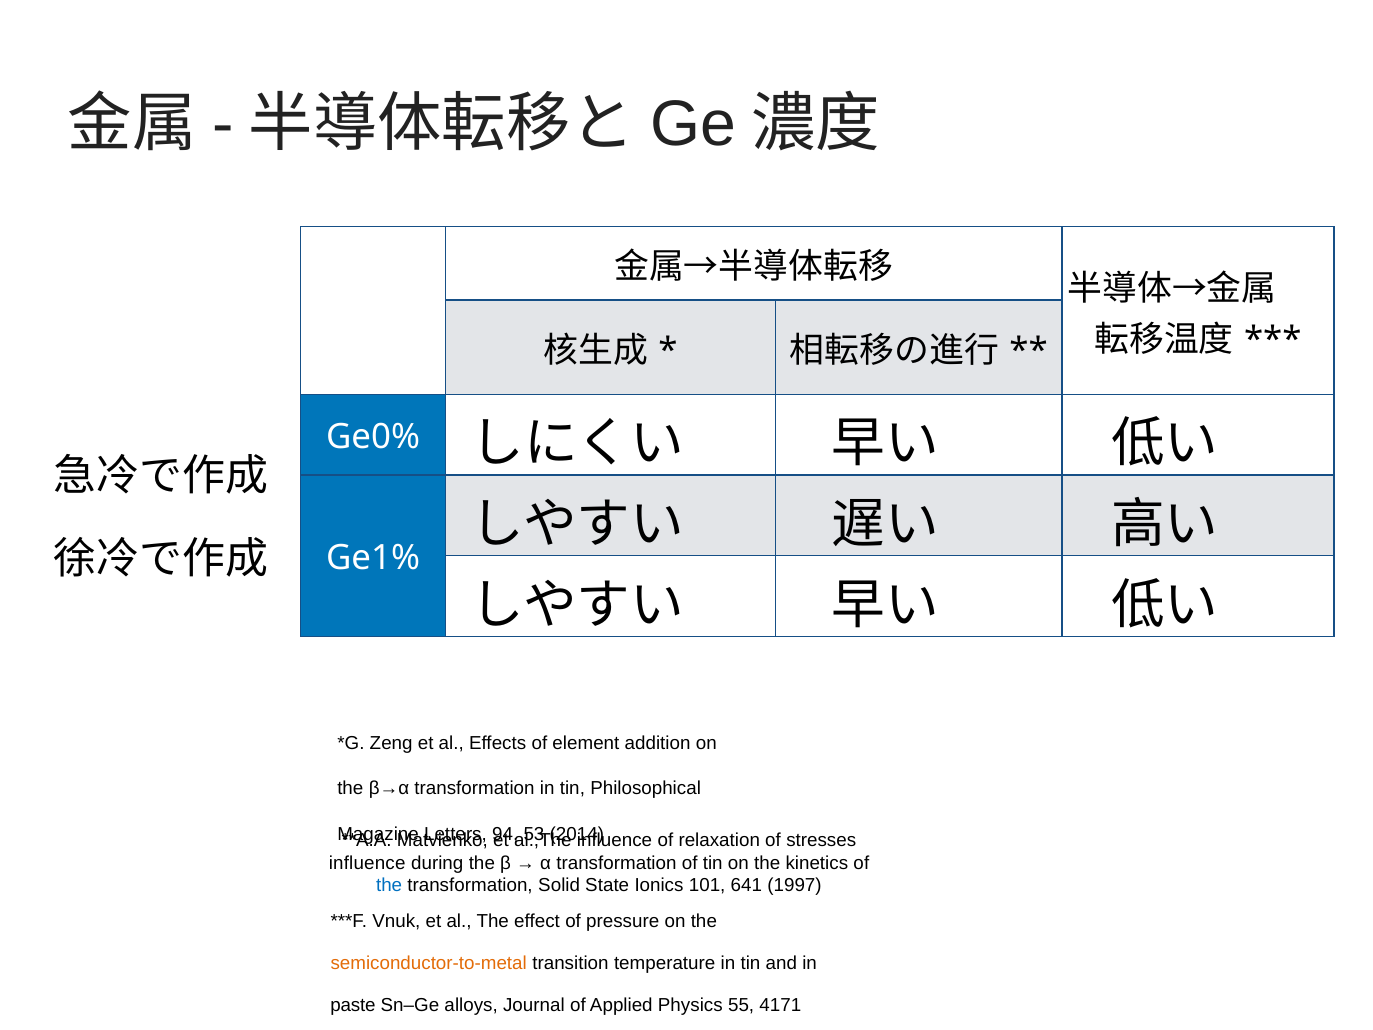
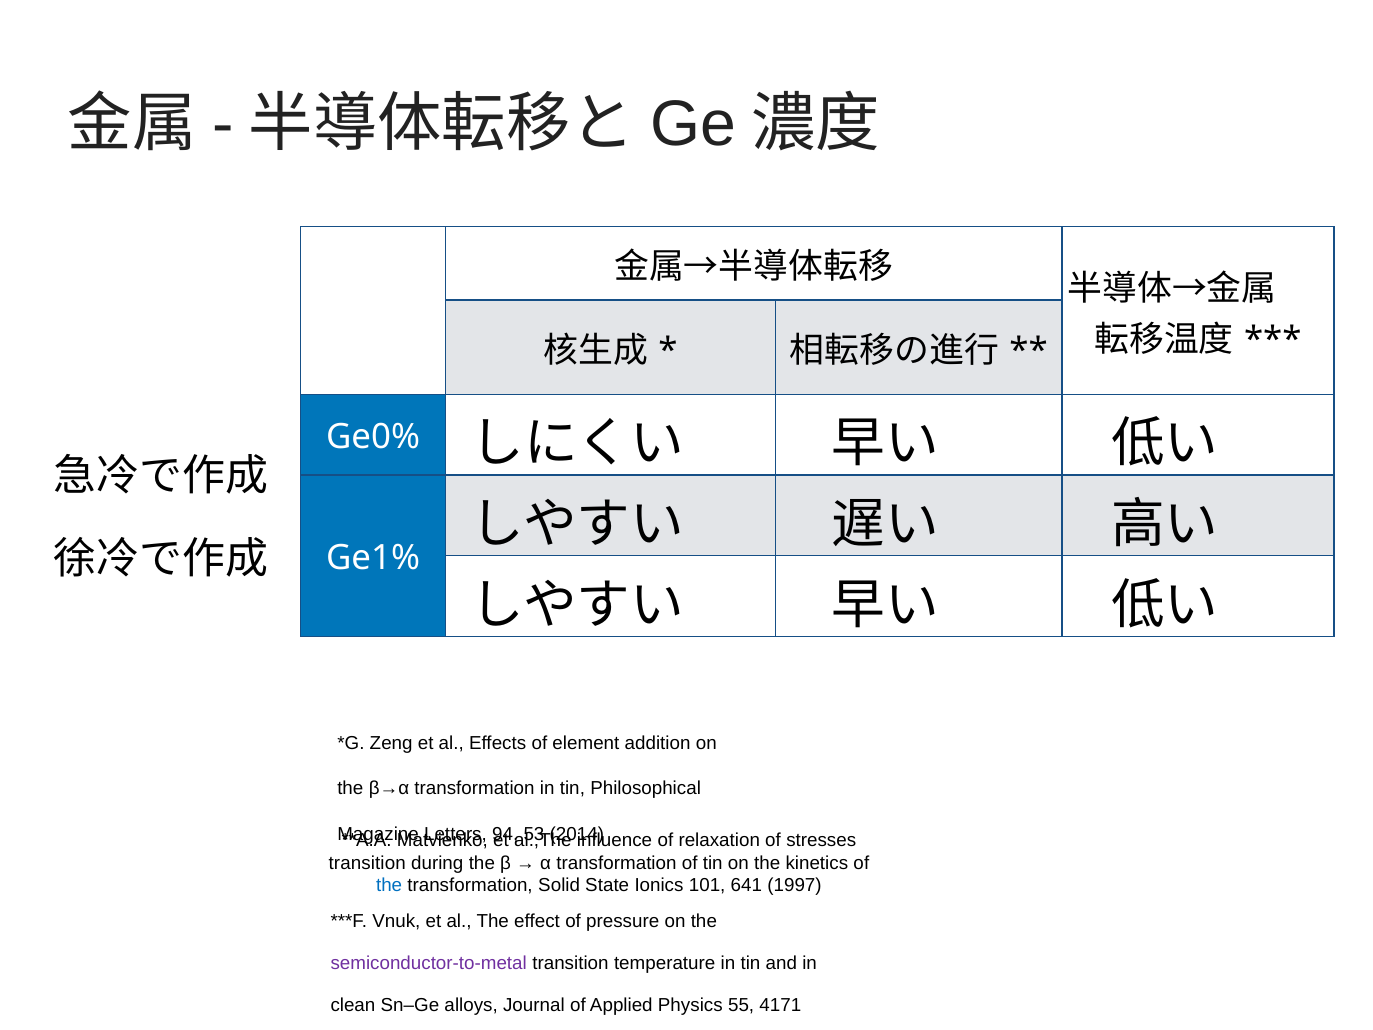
influence: influence -> transition (367, 863)
semiconductor-to-metal colour: orange -> purple (429, 963)
paste: paste -> clean (353, 1005)
